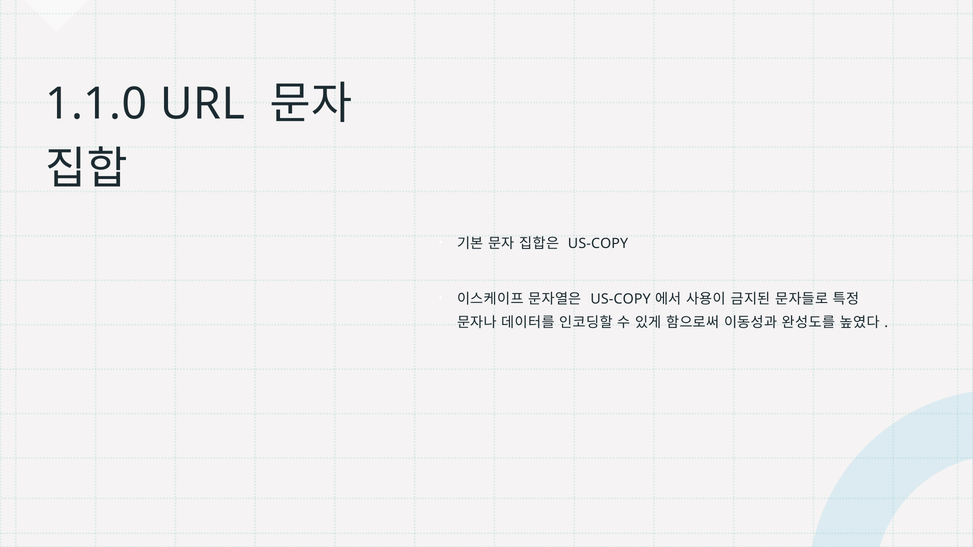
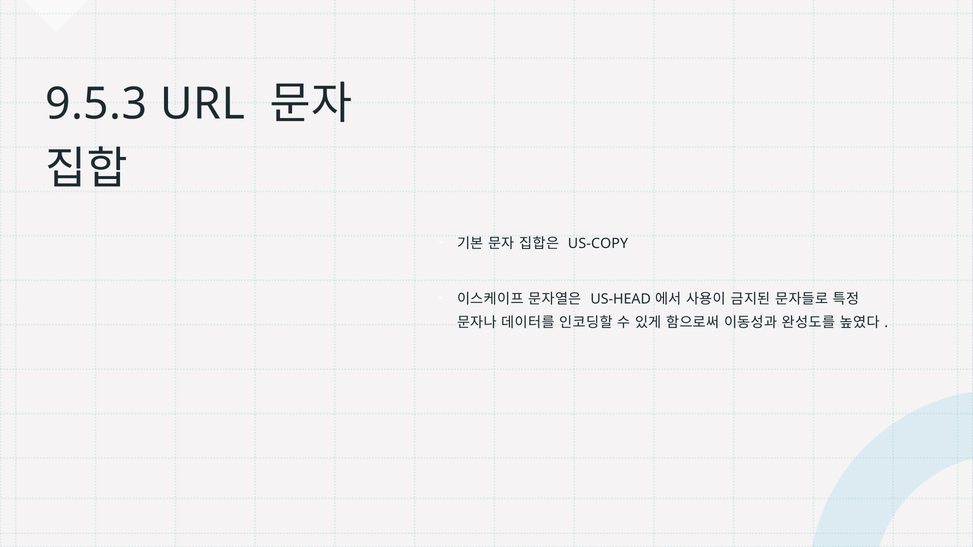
1.1.0: 1.1.0 -> 9.5.3 (96, 104)
US-COPY: US-COPY -> US-HEAD (621, 299)
